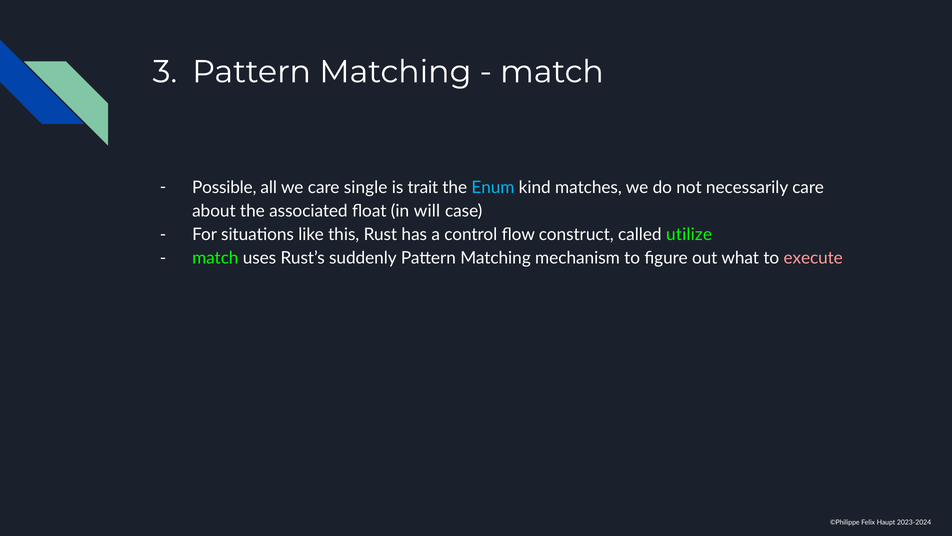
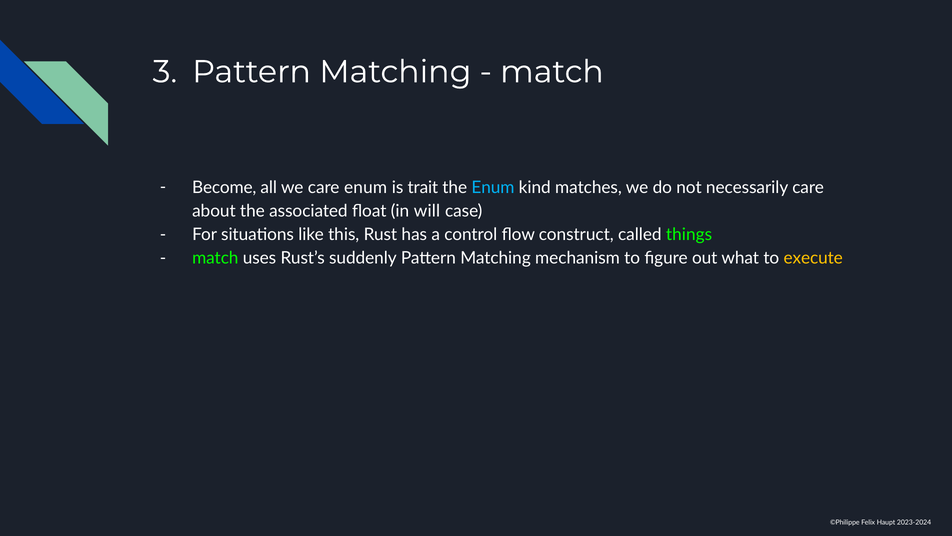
Possible: Possible -> Become (224, 187)
care single: single -> enum (366, 187)
utilize: utilize -> things (689, 234)
execute colour: pink -> yellow (813, 258)
